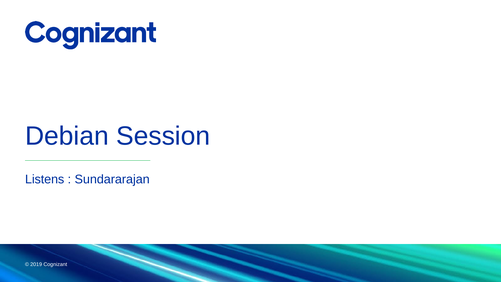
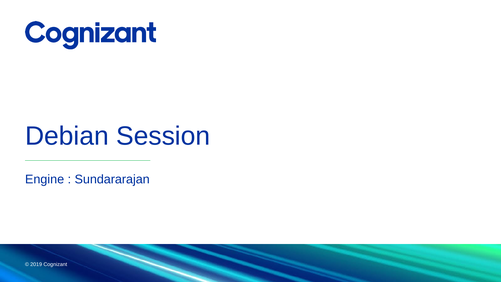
Listens: Listens -> Engine (45, 179)
